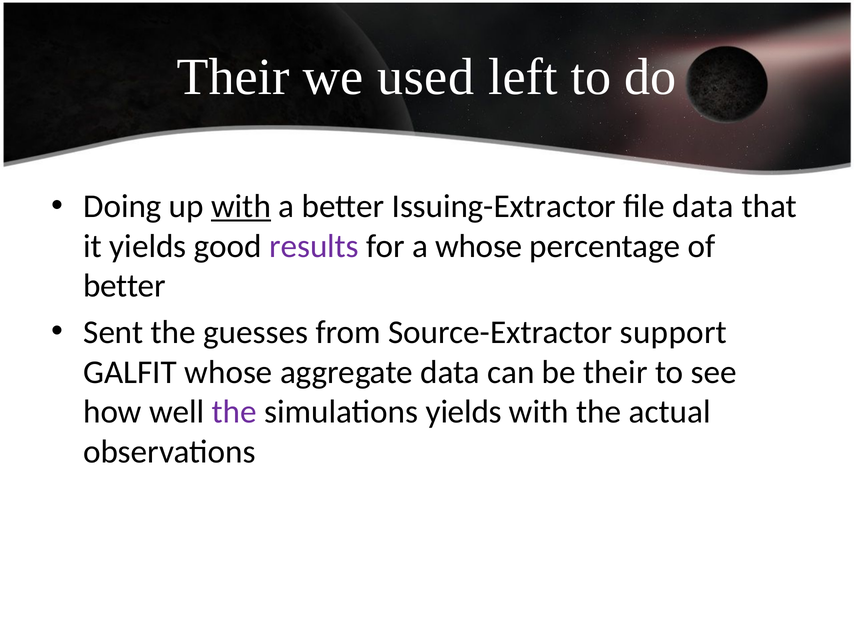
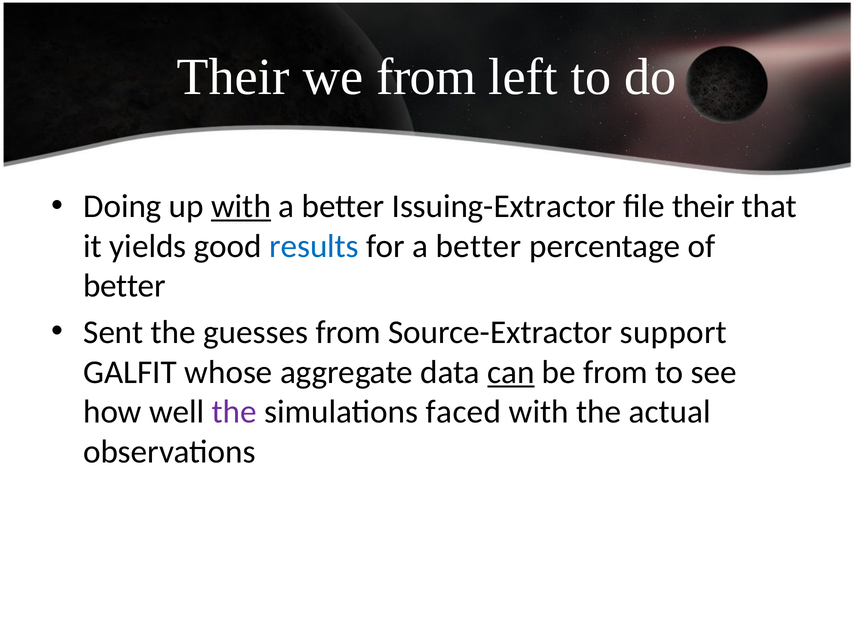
we used: used -> from (426, 77)
file data: data -> their (703, 207)
results colour: purple -> blue (314, 246)
for a whose: whose -> better (478, 246)
can underline: none -> present (511, 372)
be their: their -> from (616, 372)
simulations yields: yields -> faced (463, 412)
